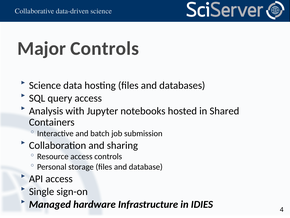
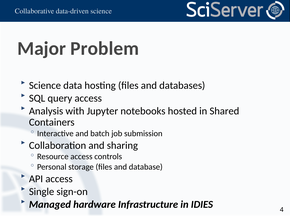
Major Controls: Controls -> Problem (105, 48)
